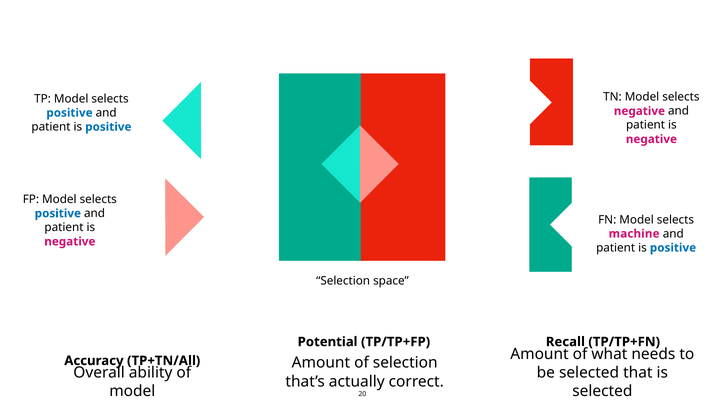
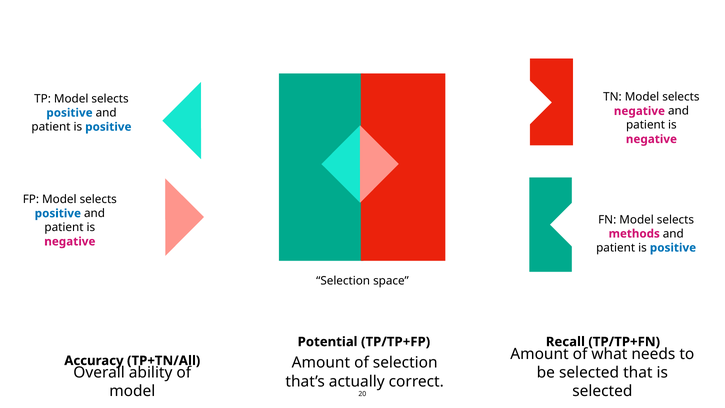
machine: machine -> methods (634, 234)
